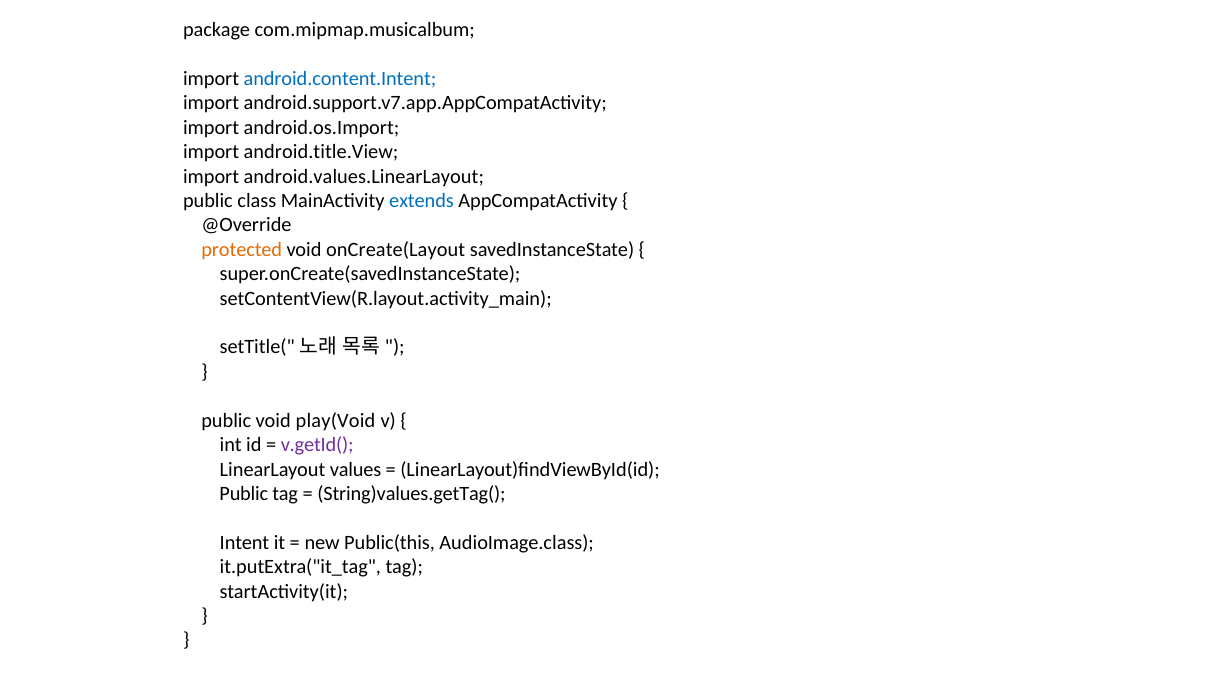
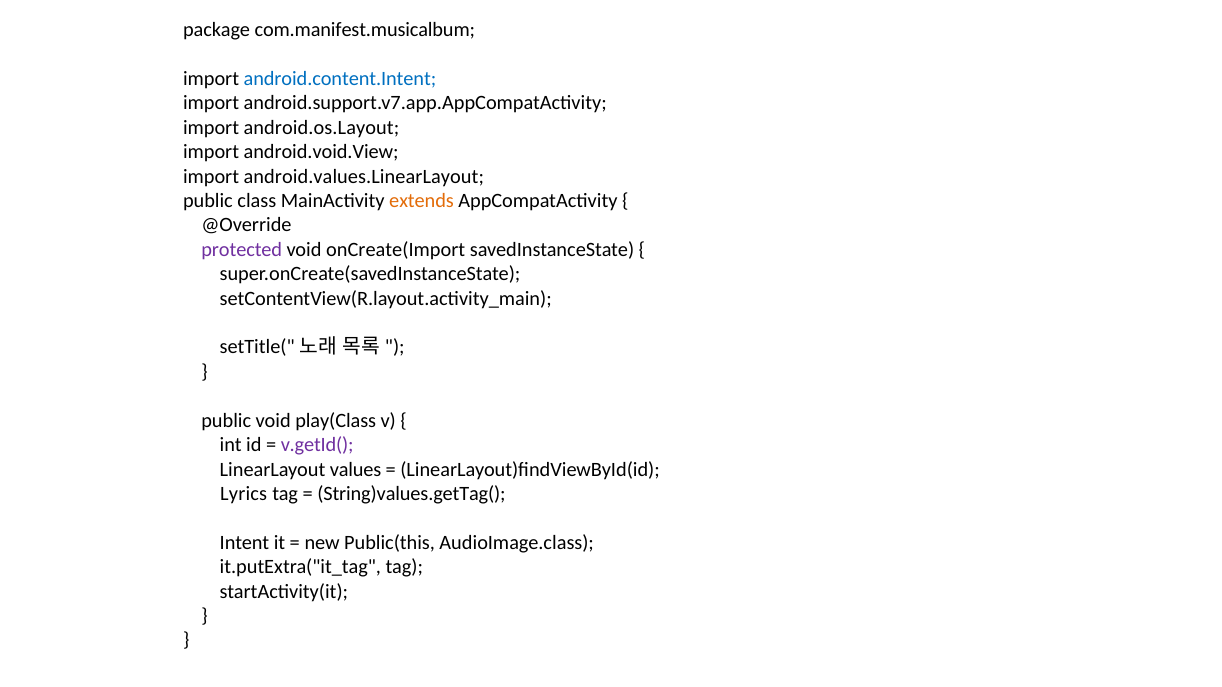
com.mipmap.musicalbum: com.mipmap.musicalbum -> com.manifest.musicalbum (365, 30)
android.os.Import: android.os.Import -> android.os.Layout (321, 128)
android.title.View: android.title.View -> android.void.View (321, 152)
extends colour: blue -> orange (422, 201)
protected colour: orange -> purple (242, 250)
onCreate(Layout: onCreate(Layout -> onCreate(Import (396, 250)
play(Void: play(Void -> play(Class (336, 421)
Public: Public -> Lyrics (244, 494)
